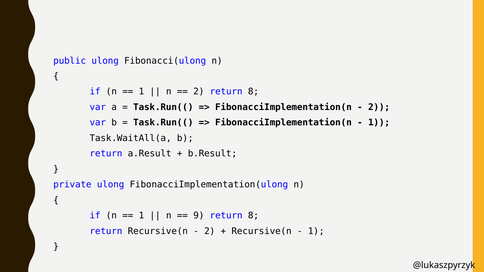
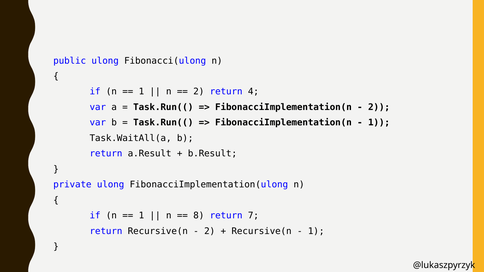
2 return 8: 8 -> 4 (253, 92)
9: 9 -> 8 (199, 216)
8: 8 -> 7 (253, 216)
